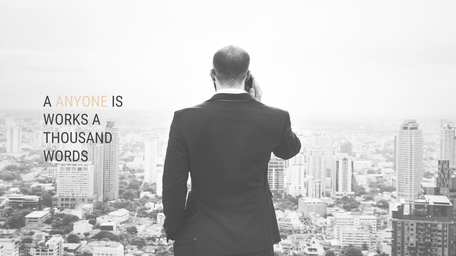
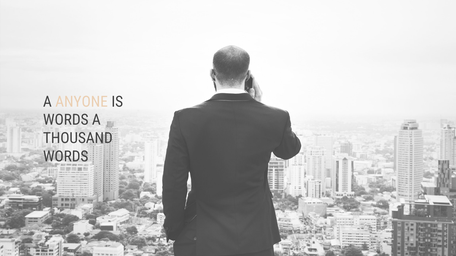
WORKS: WORKS -> WORDS (66, 120)
